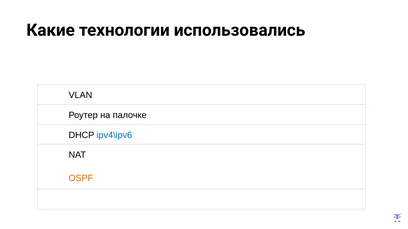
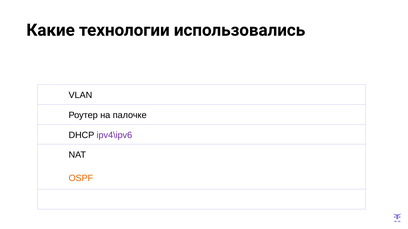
ipv4\ipv6 colour: blue -> purple (114, 135)
